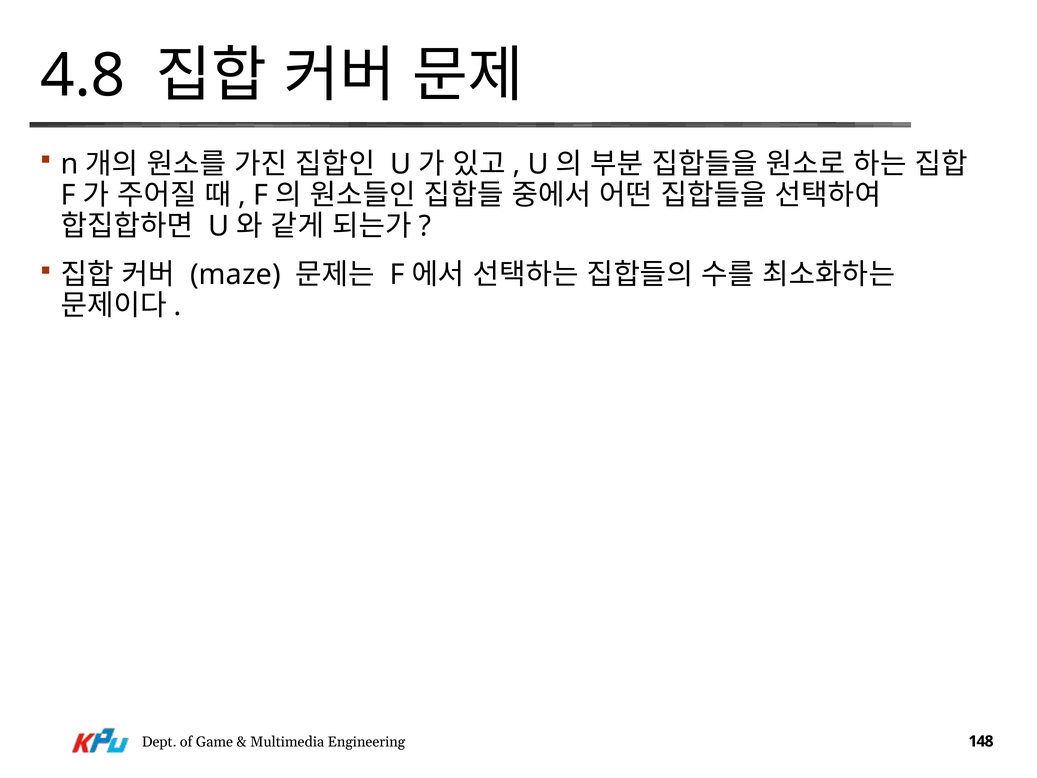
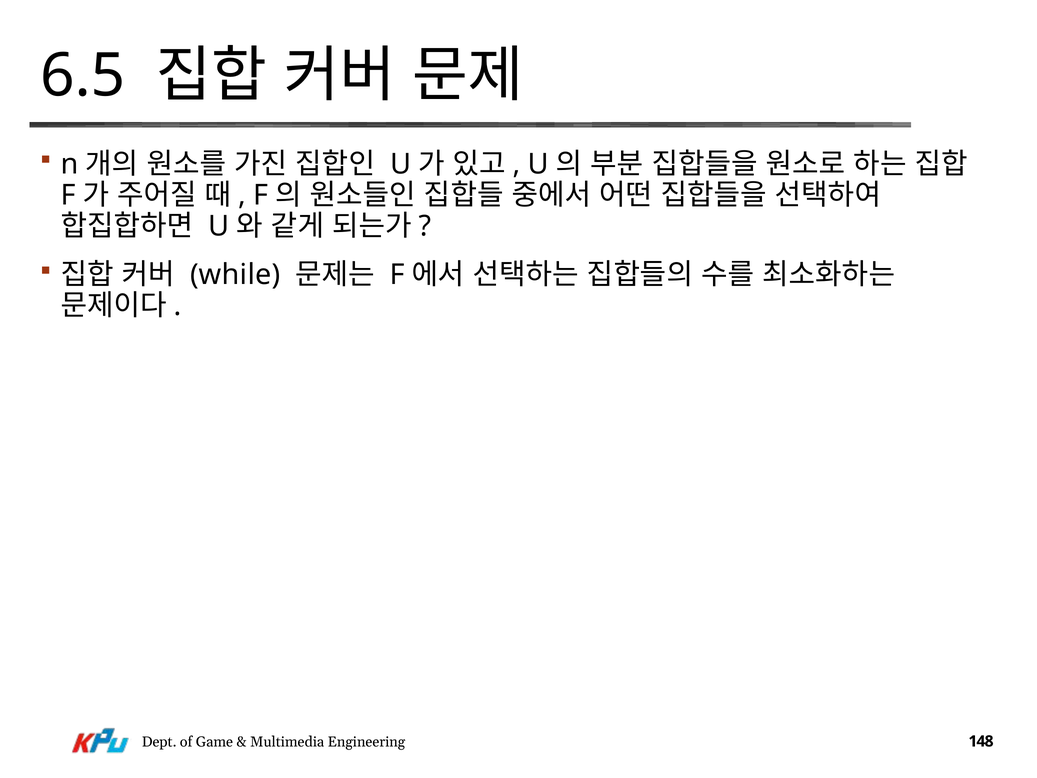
4.8: 4.8 -> 6.5 (83, 76)
maze: maze -> while (235, 275)
